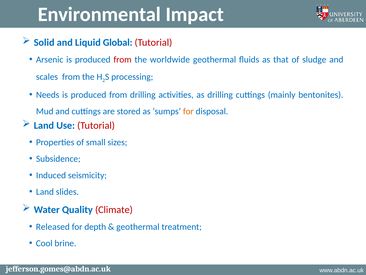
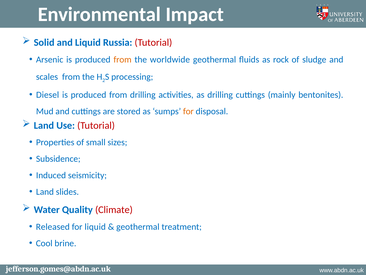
Global: Global -> Russia (118, 42)
from colour: red -> orange (123, 59)
that: that -> rock (281, 59)
Needs: Needs -> Diesel (48, 95)
for depth: depth -> liquid (95, 226)
